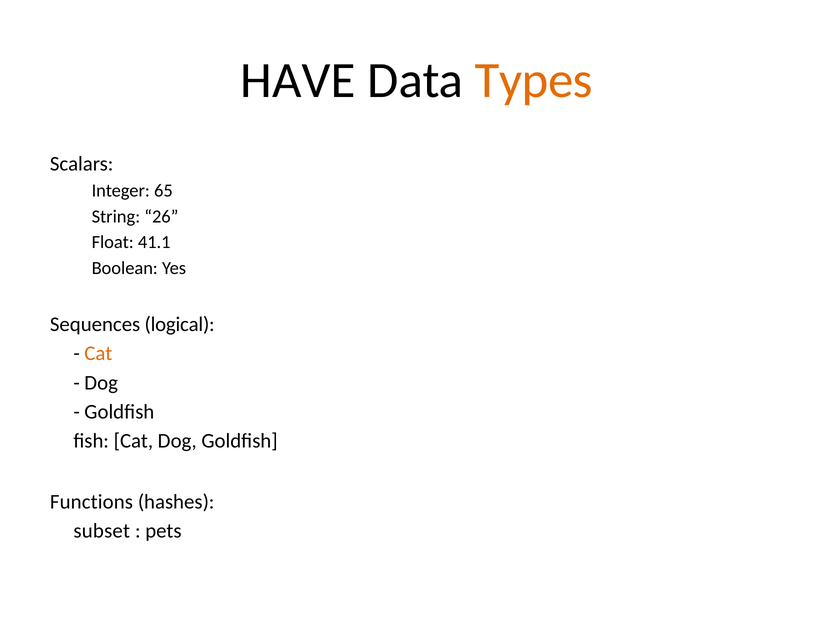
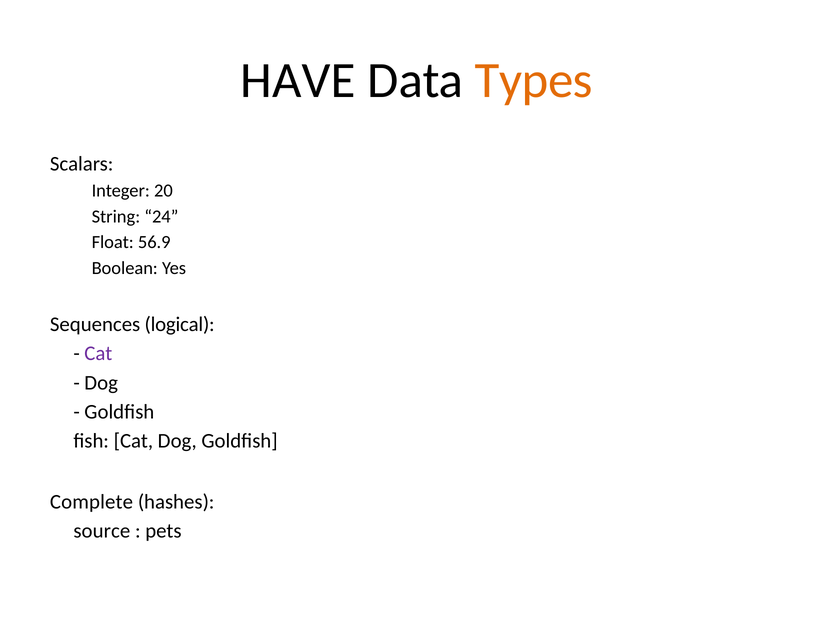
65: 65 -> 20 (163, 191)
26: 26 -> 24 (161, 216)
41.1: 41.1 -> 56.9 (154, 242)
Cat colour: orange -> purple (98, 353)
Functions: Functions -> Complete (91, 502)
subset: subset -> source (102, 531)
